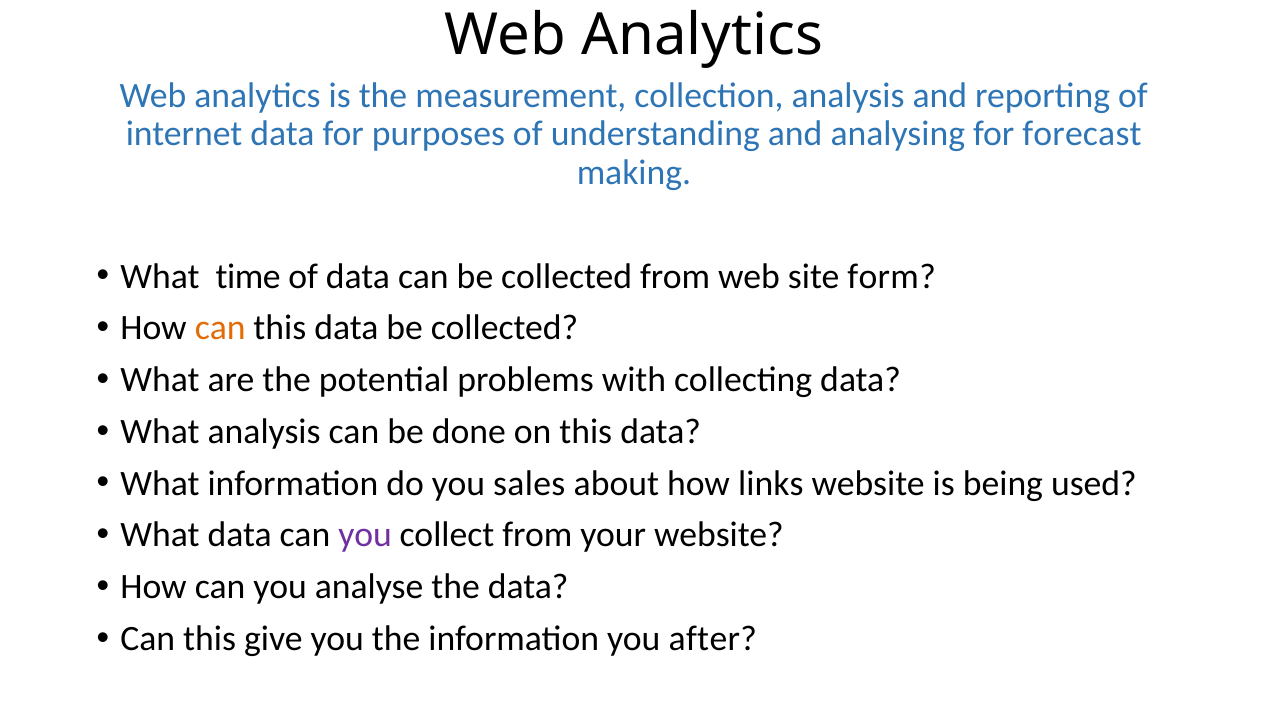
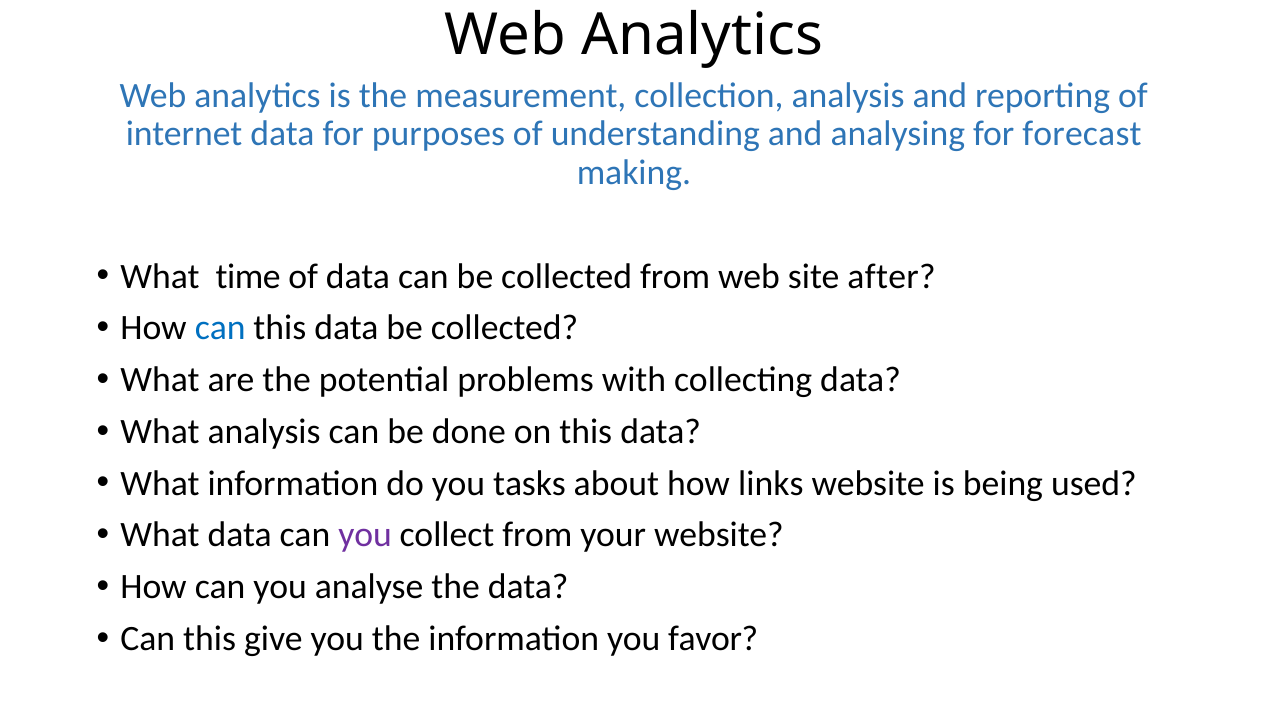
form: form -> after (892, 276)
can colour: orange -> blue (220, 328)
sales: sales -> tasks (530, 483)
after: after -> favor (713, 639)
